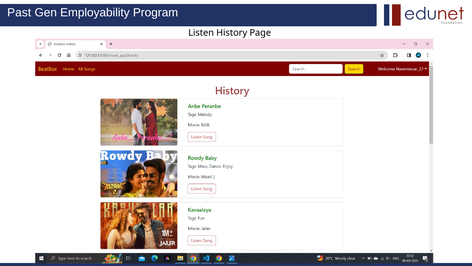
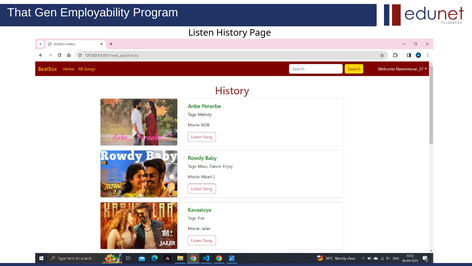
Past: Past -> That (19, 13)
